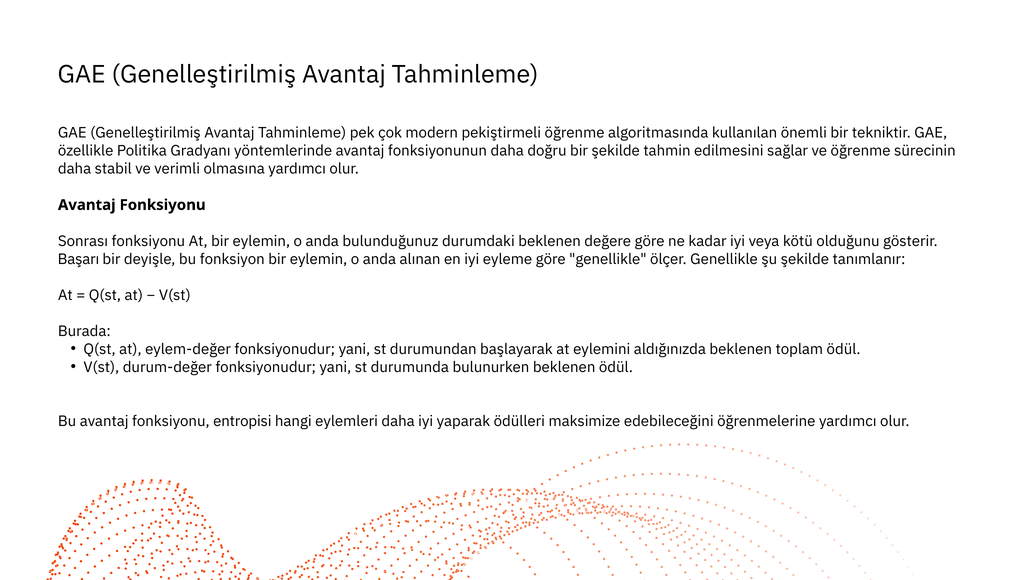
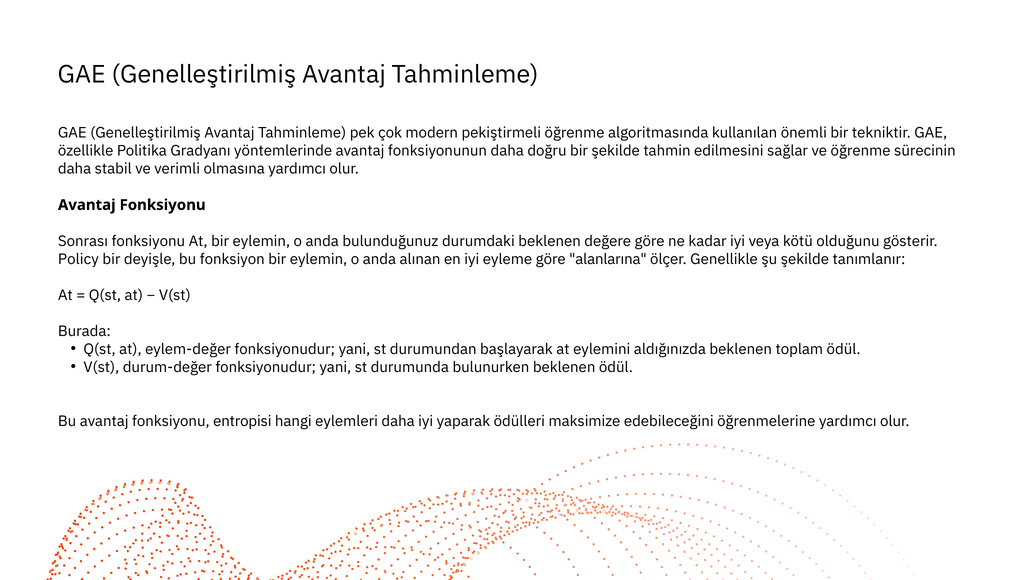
Başarı: Başarı -> Policy (78, 259)
göre genellikle: genellikle -> alanlarına (608, 259)
